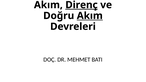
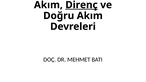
Akım underline: present -> none (90, 16)
